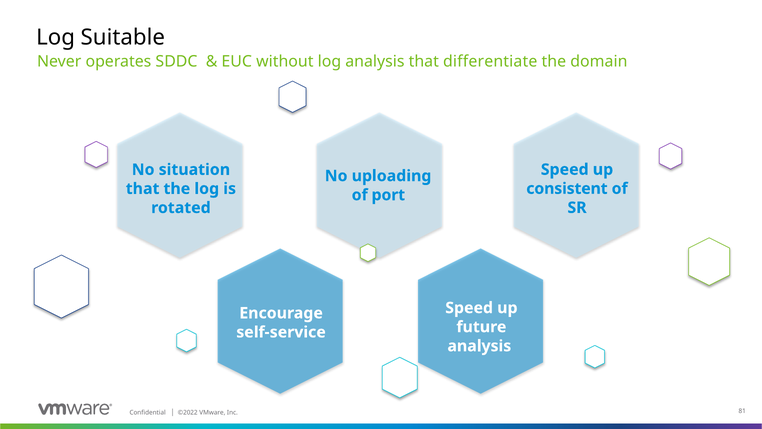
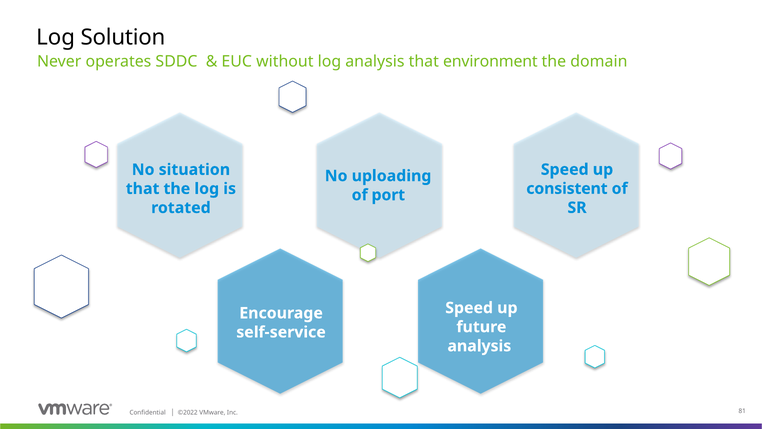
Suitable: Suitable -> Solution (123, 37)
differentiate: differentiate -> environment (490, 61)
